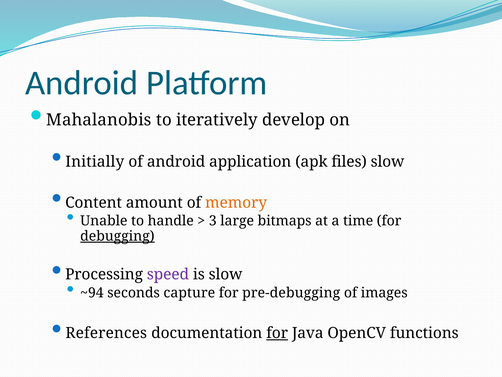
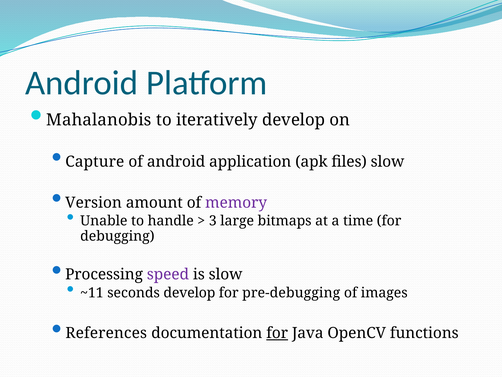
Initially: Initially -> Capture (95, 161)
Content: Content -> Version (94, 202)
memory colour: orange -> purple (236, 202)
debugging underline: present -> none (117, 236)
~94: ~94 -> ~11 (92, 292)
seconds capture: capture -> develop (189, 292)
